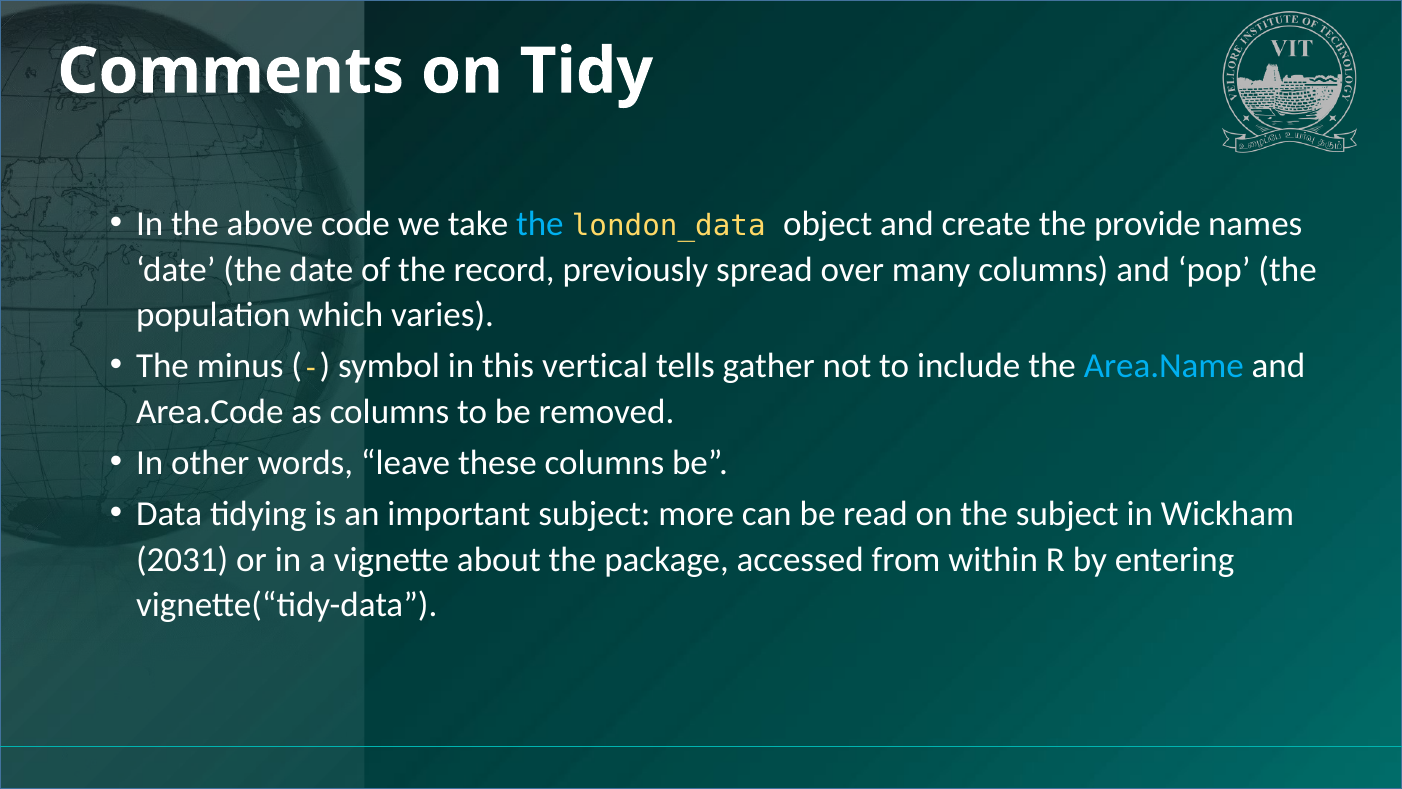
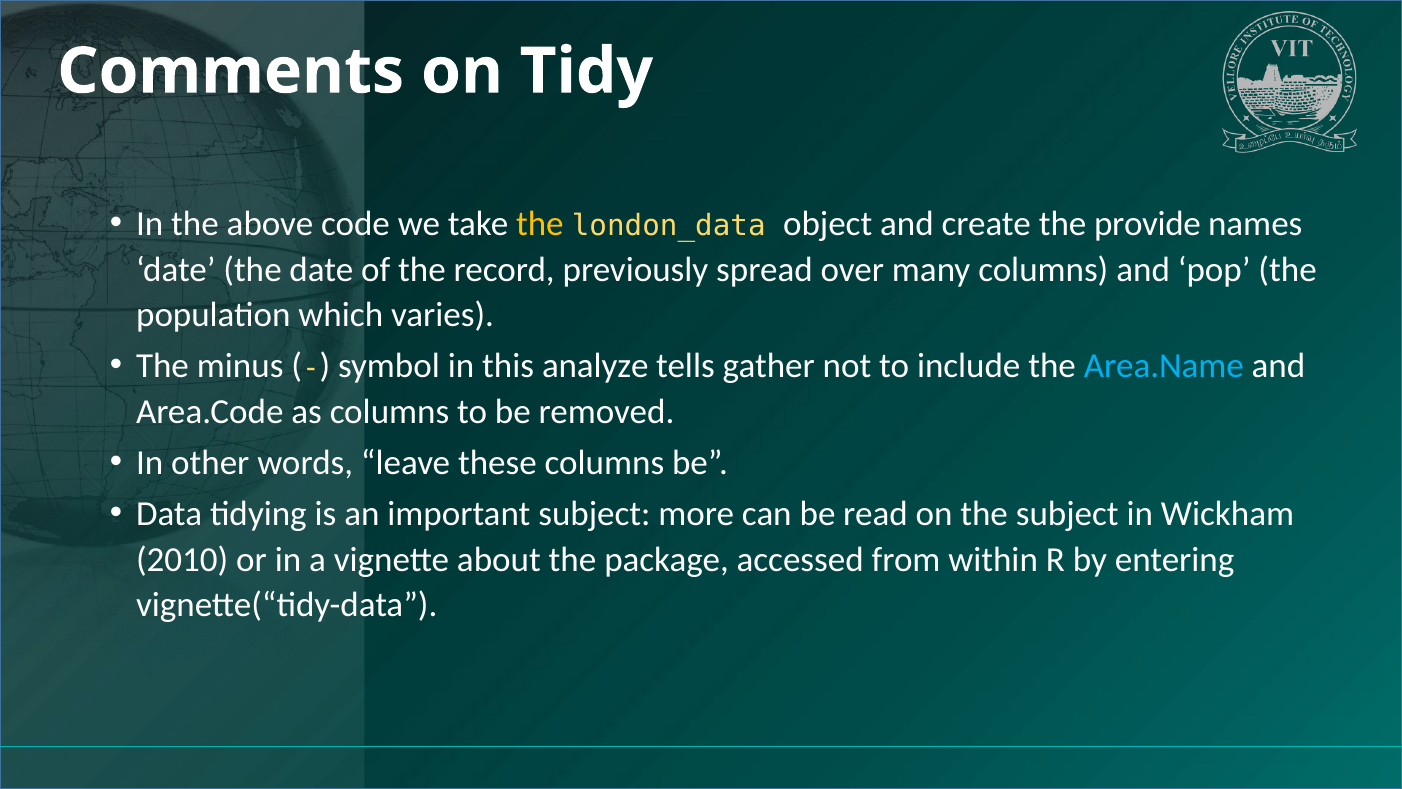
the colour: light blue -> yellow (540, 224)
vertical: vertical -> analyze (595, 366)
2031: 2031 -> 2010 (182, 559)
